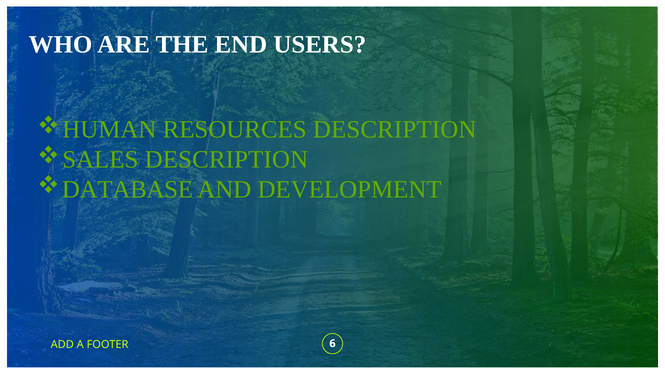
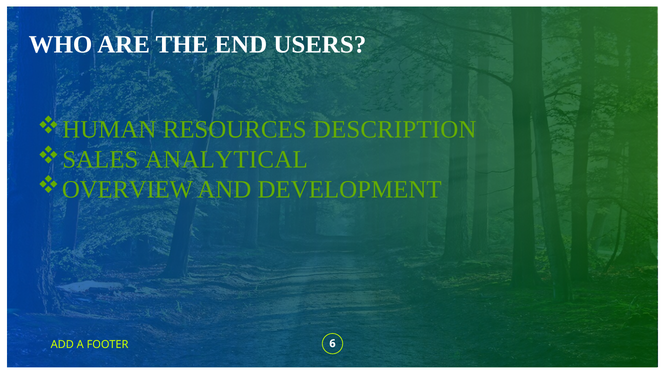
SALES DESCRIPTION: DESCRIPTION -> ANALYTICAL (226, 159)
DATABASE: DATABASE -> OVERVIEW (127, 189)
